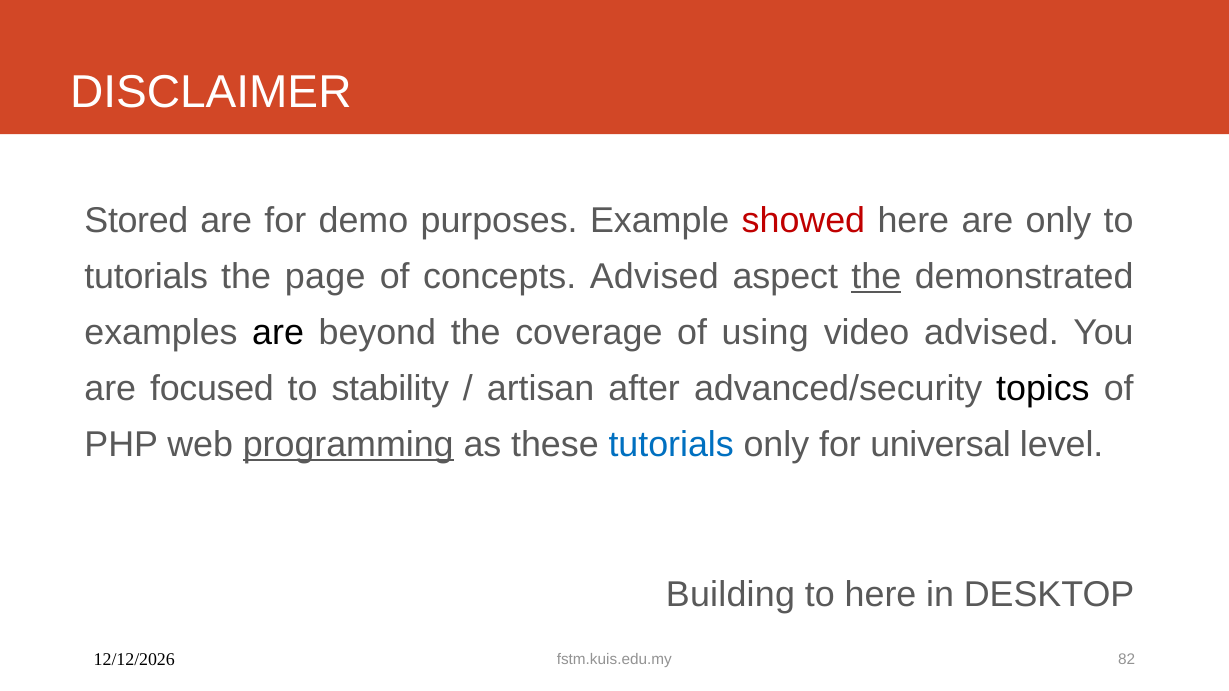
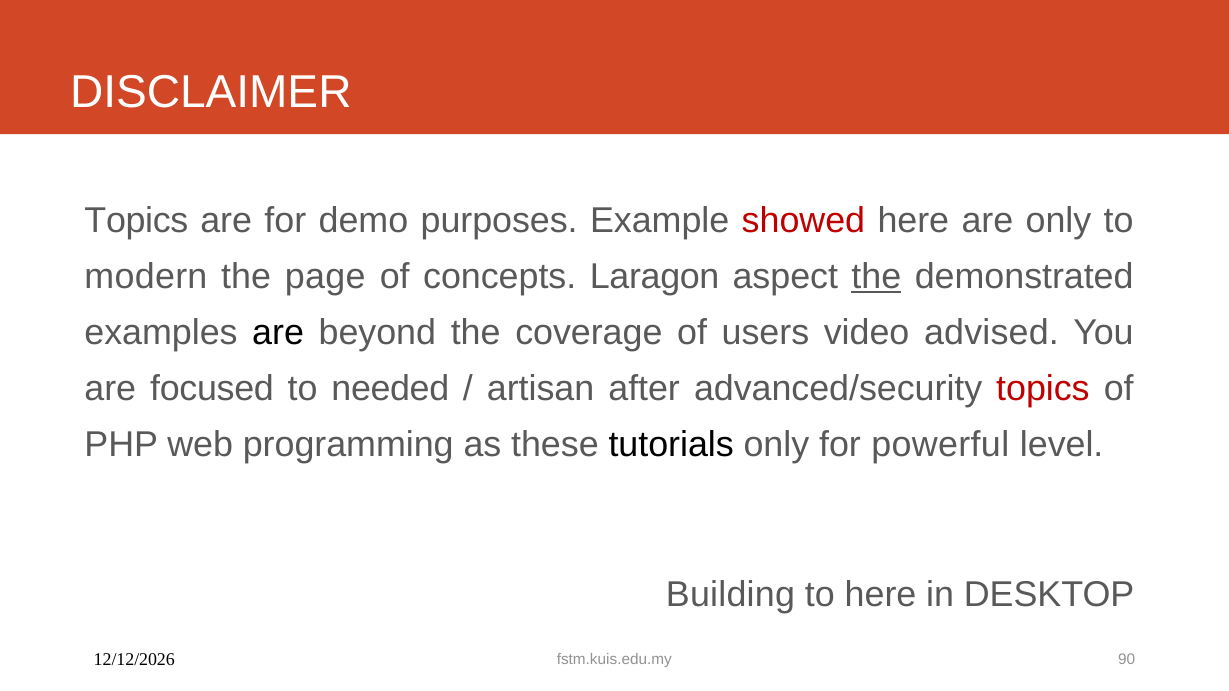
Stored: Stored -> Topics (136, 221)
tutorials: tutorials -> modern (146, 277)
concepts Advised: Advised -> Laragon (655, 277)
using: using -> users (765, 333)
stability: stability -> needed (390, 389)
topics colour: black -> red (1043, 389)
programming underline: present -> none (348, 445)
tutorials colour: blue -> black (671, 445)
universal: universal -> powerful (940, 445)
82: 82 -> 90 (1127, 660)
